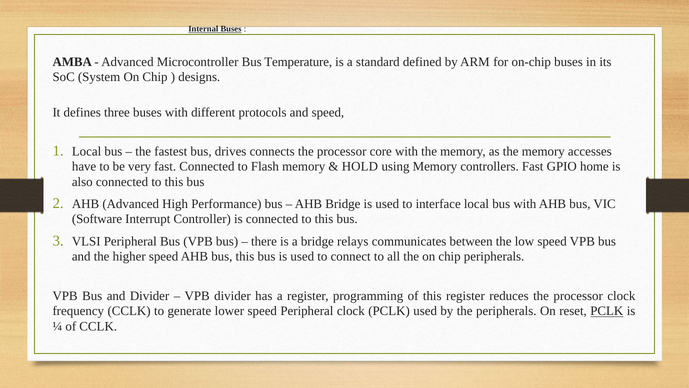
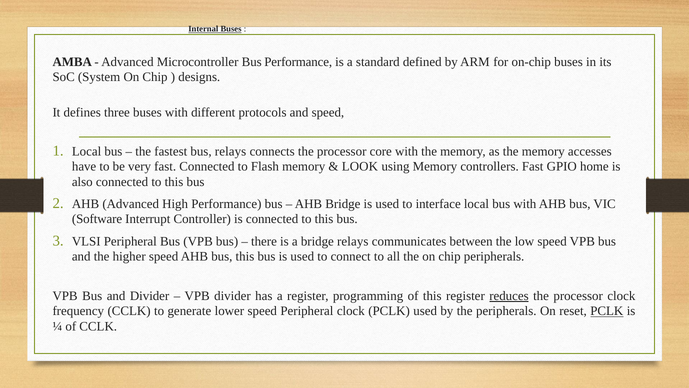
Bus Temperature: Temperature -> Performance (298, 62)
bus drives: drives -> relays (231, 151)
HOLD: HOLD -> LOOK (360, 166)
reduces underline: none -> present (509, 296)
